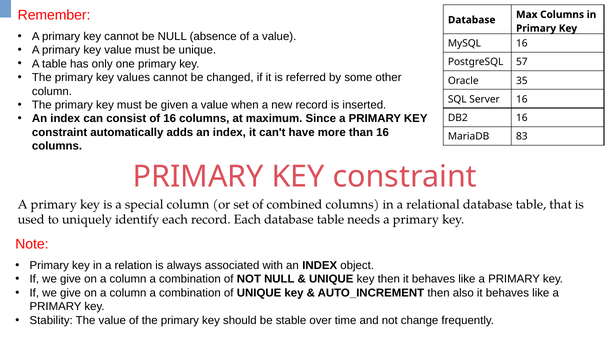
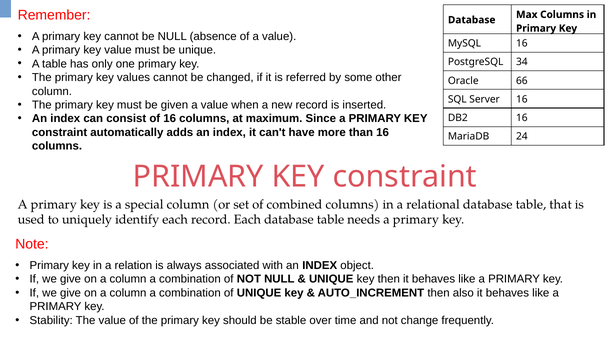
57: 57 -> 34 (522, 62)
35: 35 -> 66 (522, 81)
83: 83 -> 24 (522, 136)
